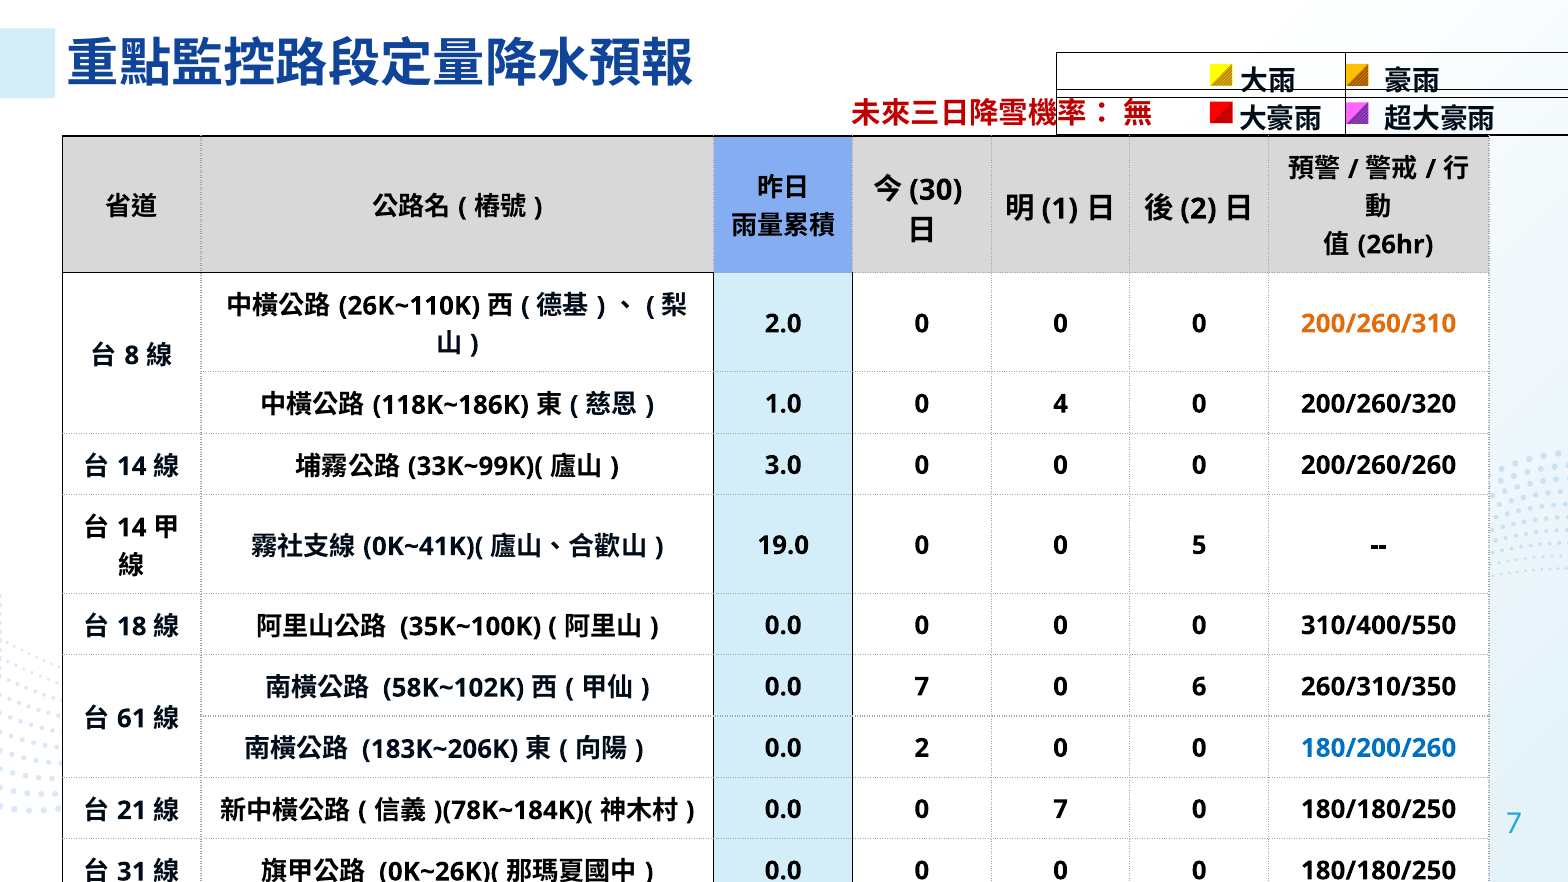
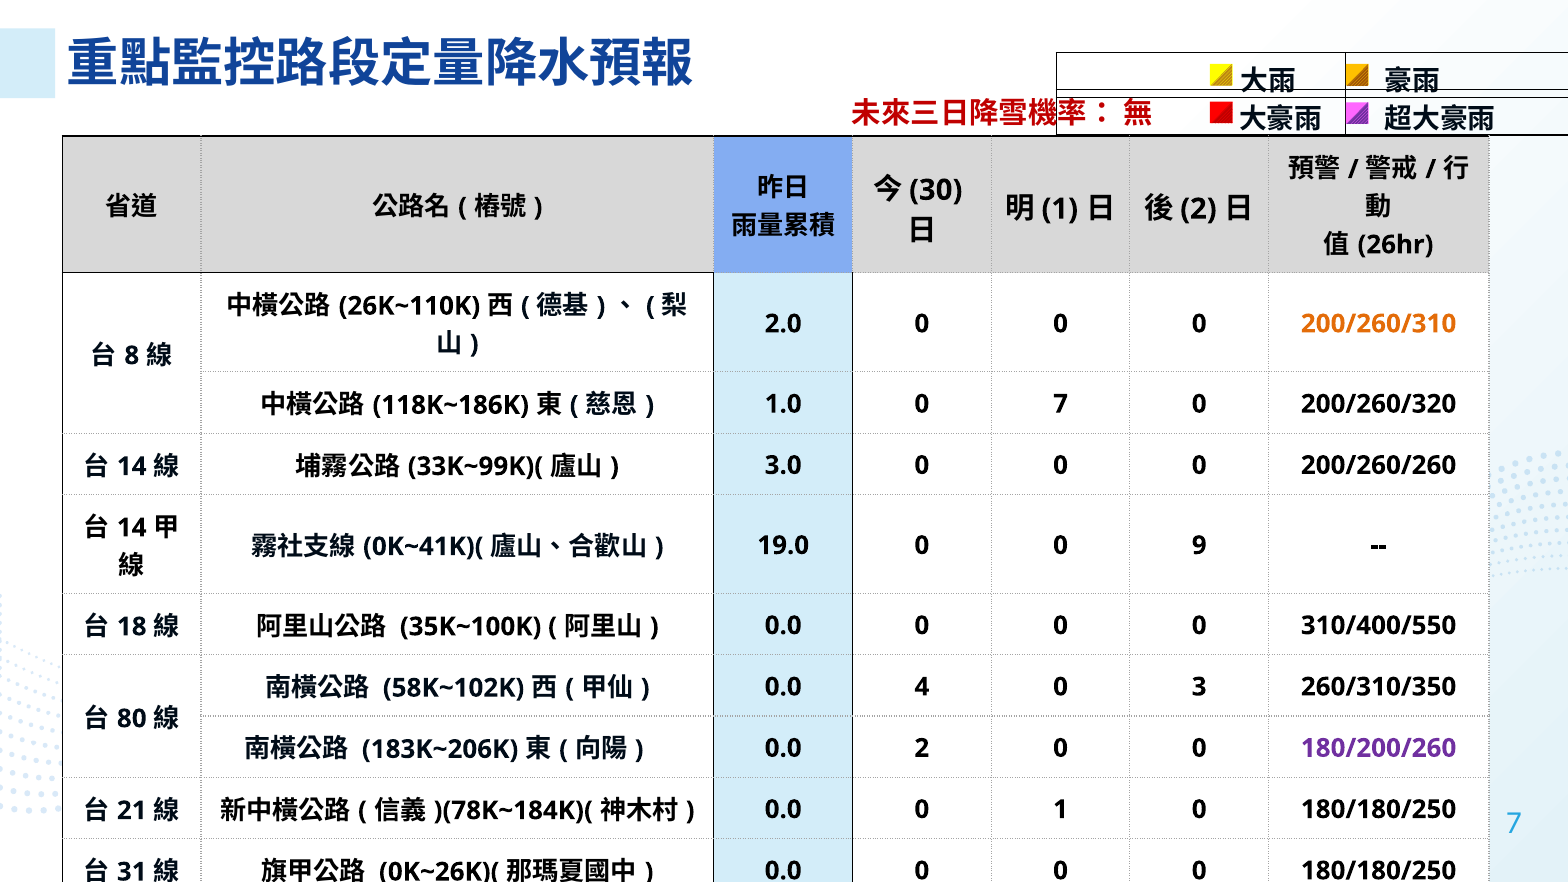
0 4: 4 -> 7 (1061, 404)
5: 5 -> 9 (1199, 545)
0.0 7: 7 -> 4 (922, 687)
6: 6 -> 3 (1199, 687)
61: 61 -> 80 (132, 719)
180/200/260 colour: blue -> purple (1379, 748)
0 7: 7 -> 1 (1061, 809)
